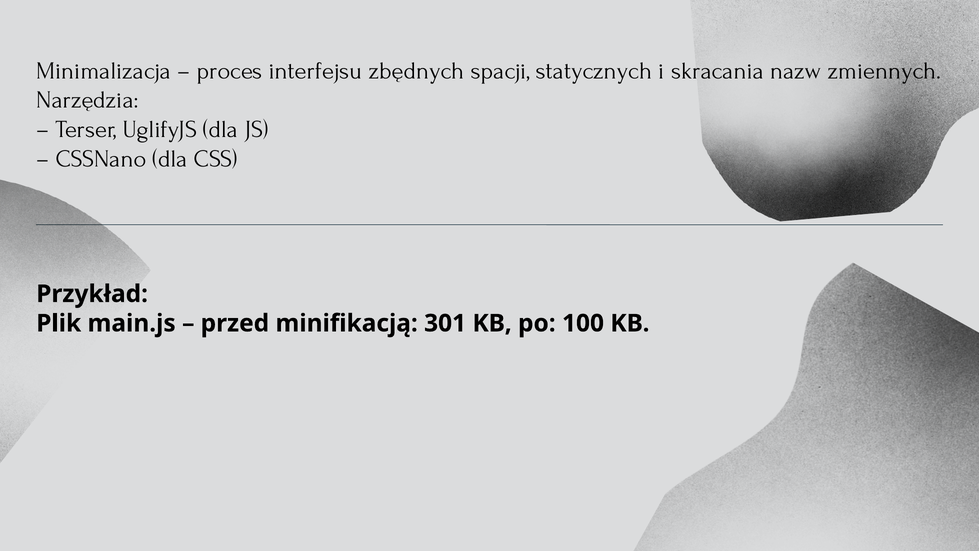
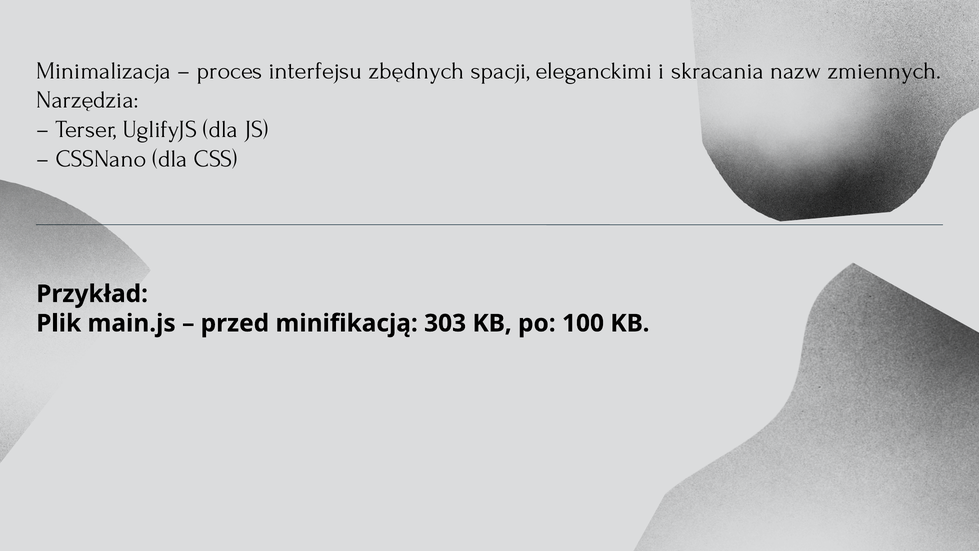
statycznych: statycznych -> eleganckimi (594, 70)
301: 301 -> 303 (445, 323)
